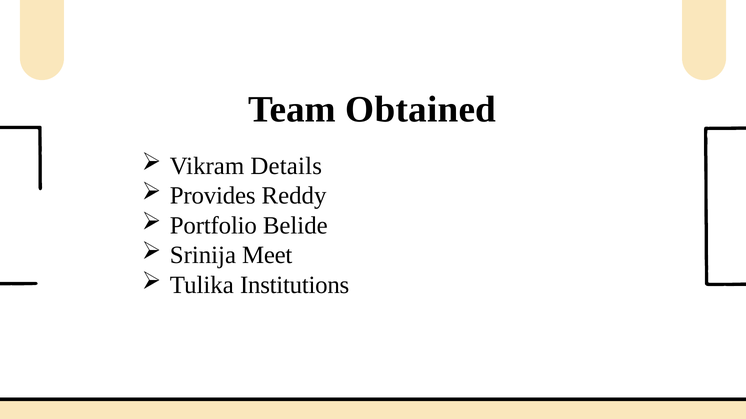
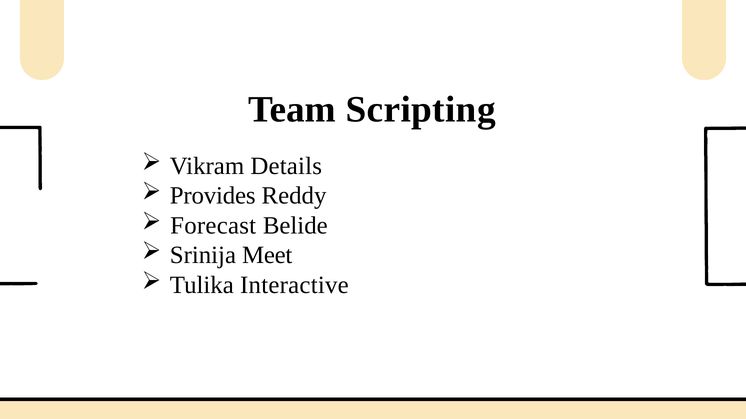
Obtained: Obtained -> Scripting (421, 109)
Portfolio: Portfolio -> Forecast (213, 226)
Institutions: Institutions -> Interactive (294, 285)
